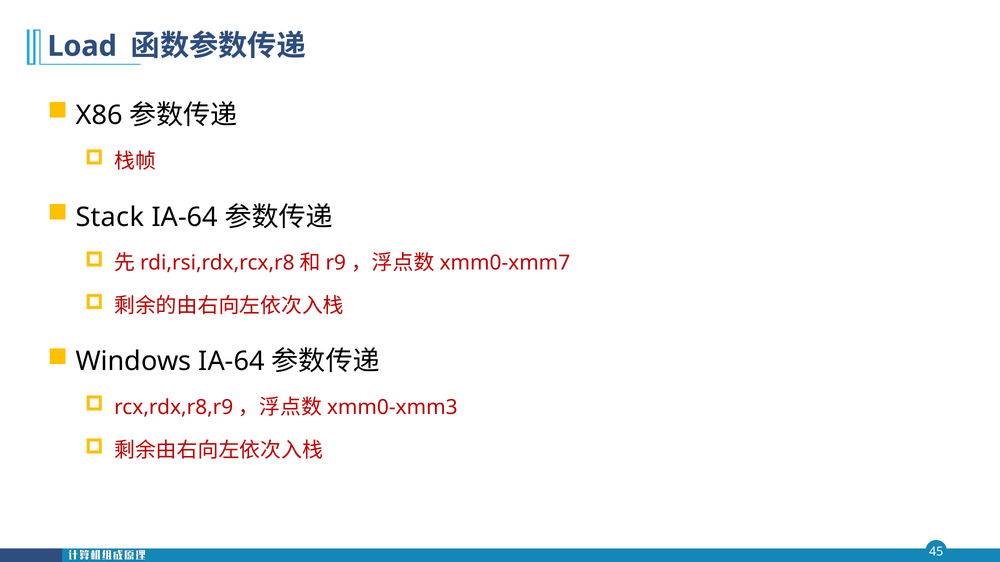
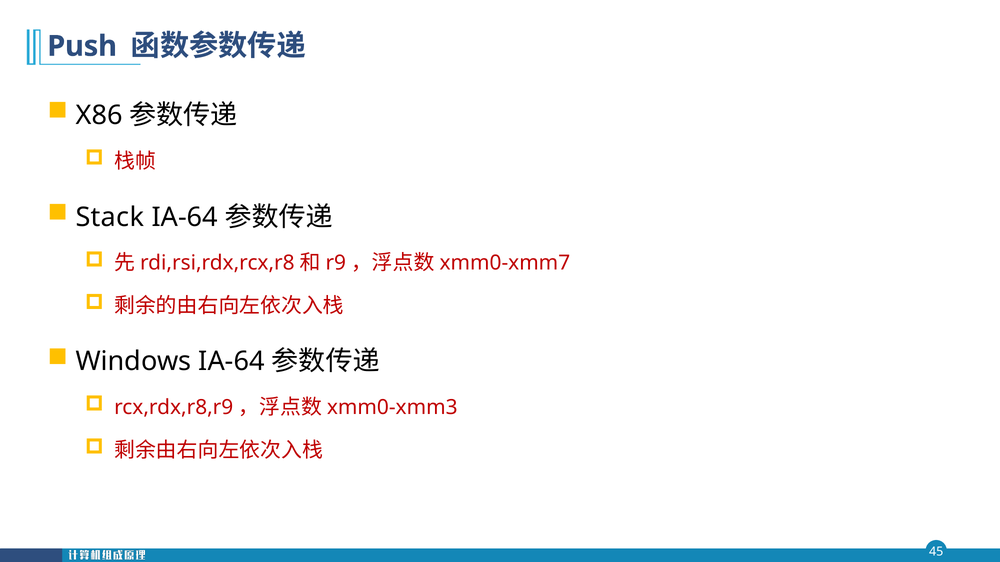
Load: Load -> Push (82, 46)
